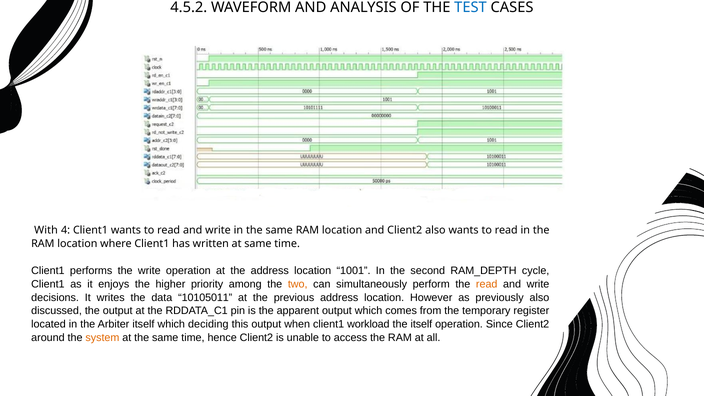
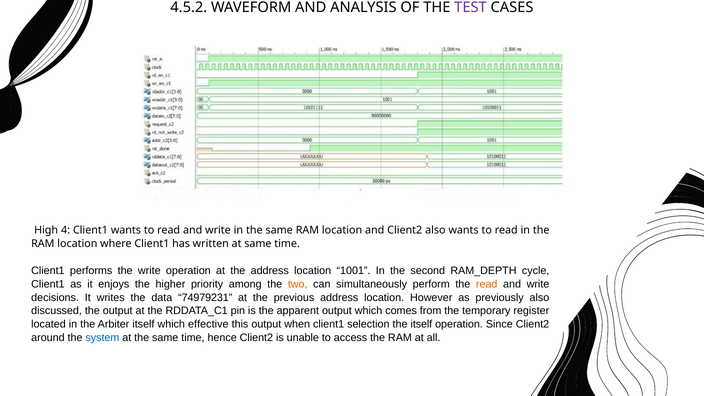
TEST colour: blue -> purple (470, 8)
With: With -> High (46, 230)
10105011: 10105011 -> 74979231 (205, 297)
deciding: deciding -> effective (208, 324)
workload: workload -> selection (368, 324)
system colour: orange -> blue (102, 338)
